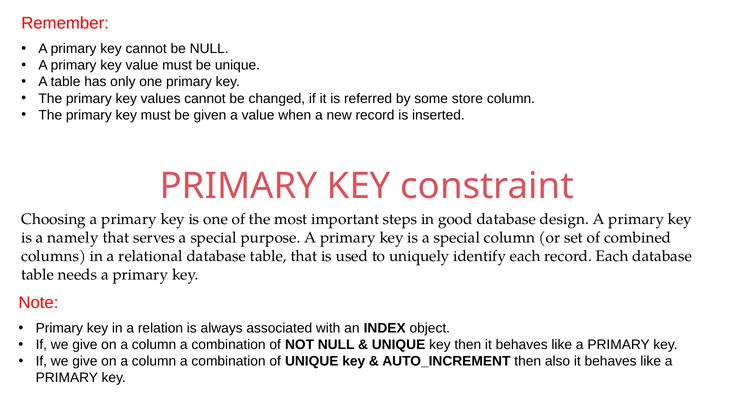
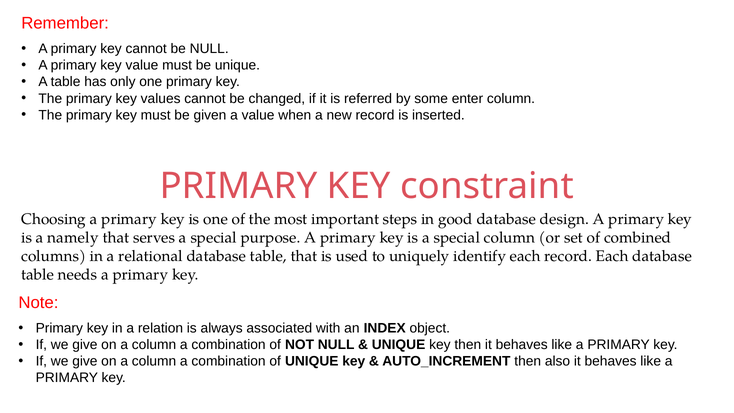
store: store -> enter (467, 98)
